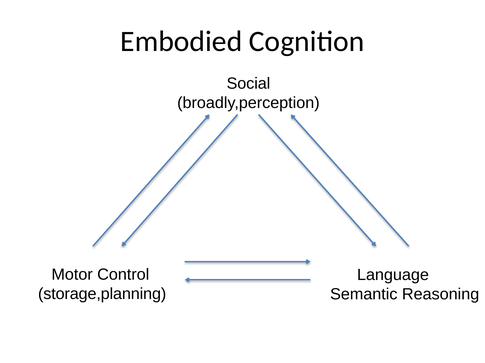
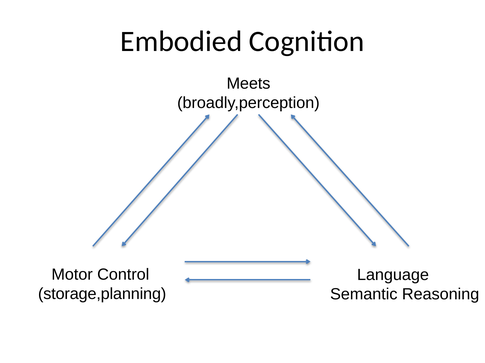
Social: Social -> Meets (248, 84)
